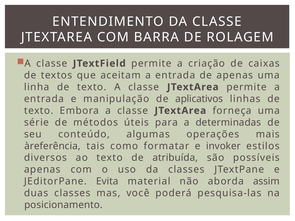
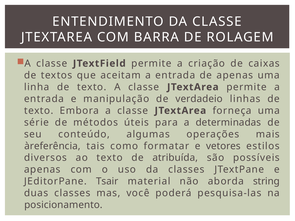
aplicativos: aplicativos -> verdadeio (199, 99)
invoker: invoker -> vetores (223, 146)
Evita: Evita -> Tsair (107, 182)
assim: assim -> string (266, 182)
